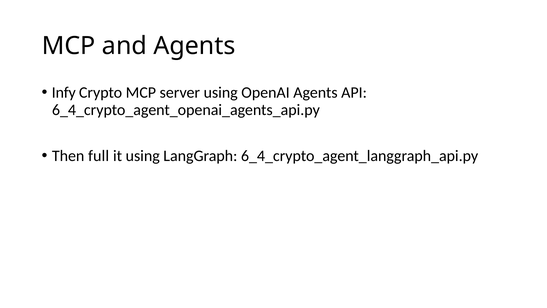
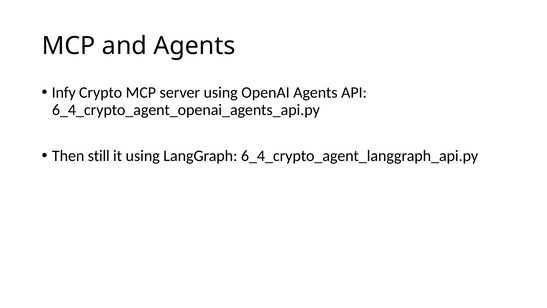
full: full -> still (99, 156)
